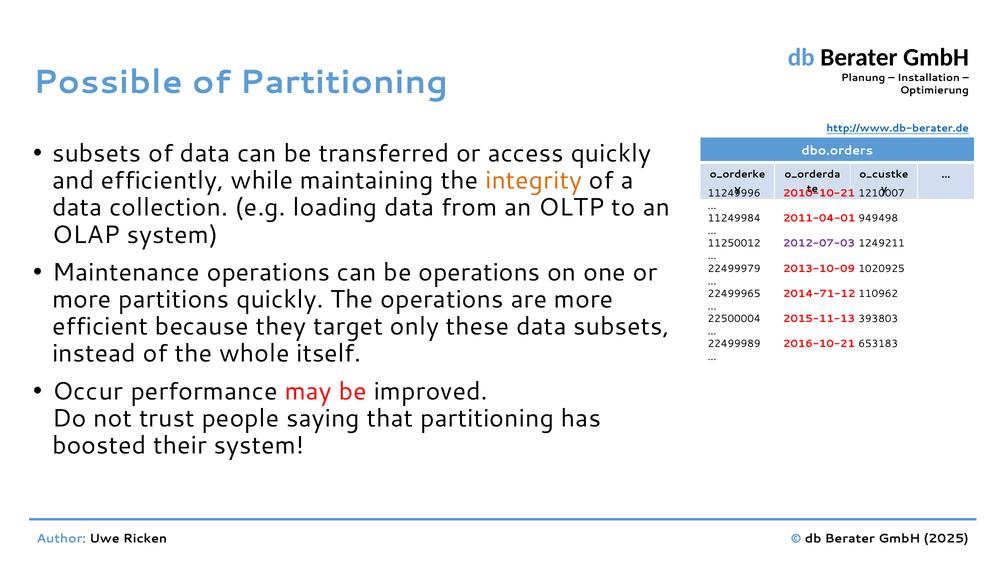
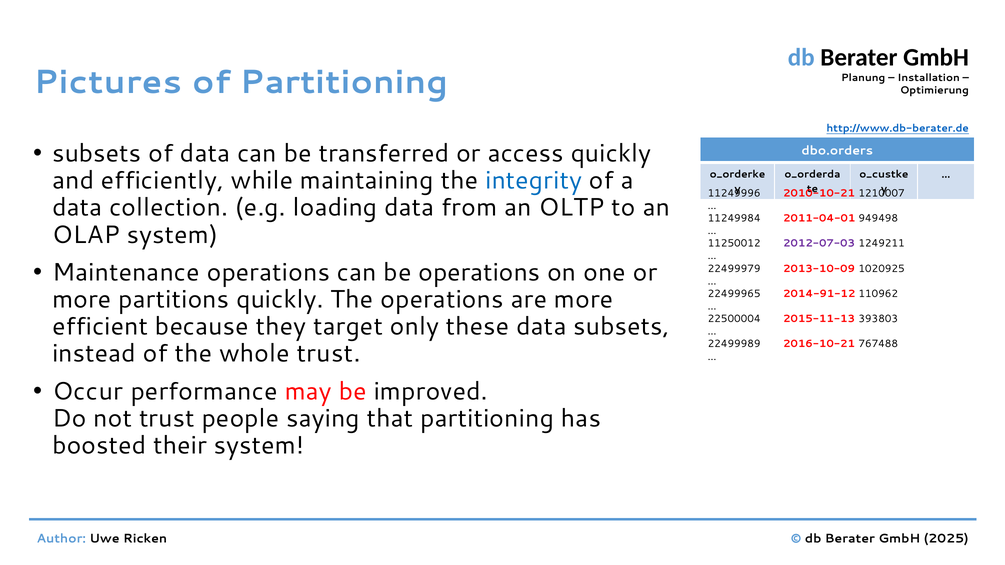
Possible: Possible -> Pictures (108, 82)
integrity colour: orange -> blue (534, 181)
2014-71-12: 2014-71-12 -> 2014-91-12 (819, 294)
653183: 653183 -> 767488 (878, 344)
whole itself: itself -> trust (329, 354)
